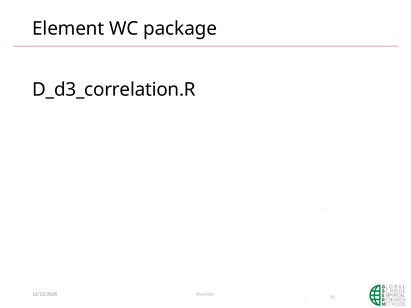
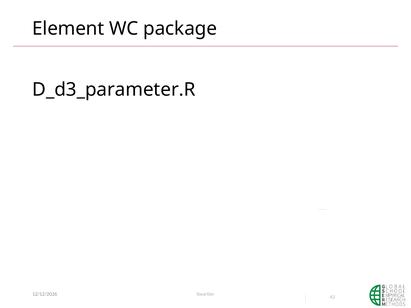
D_d3_correlation.R: D_d3_correlation.R -> D_d3_parameter.R (114, 90)
